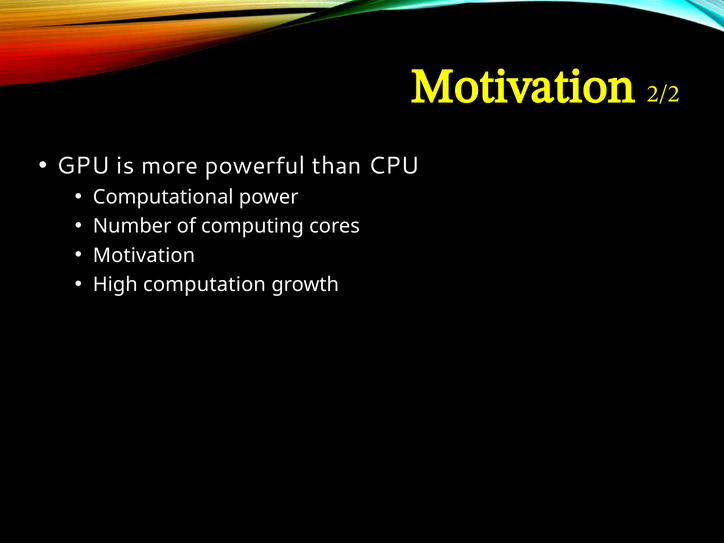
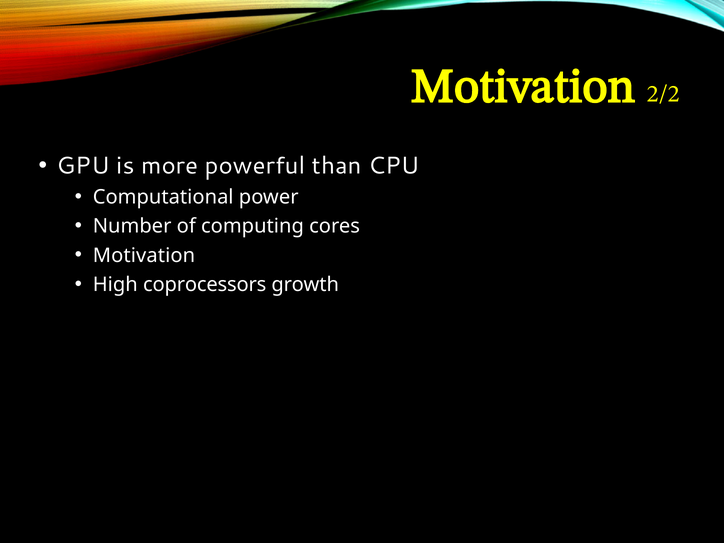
computation: computation -> coprocessors (205, 285)
